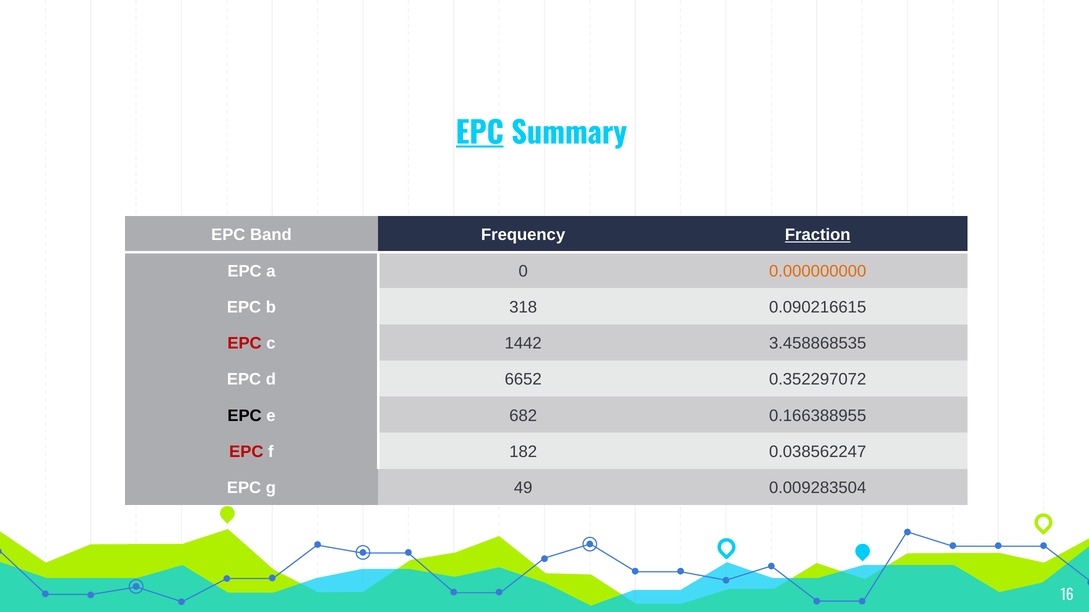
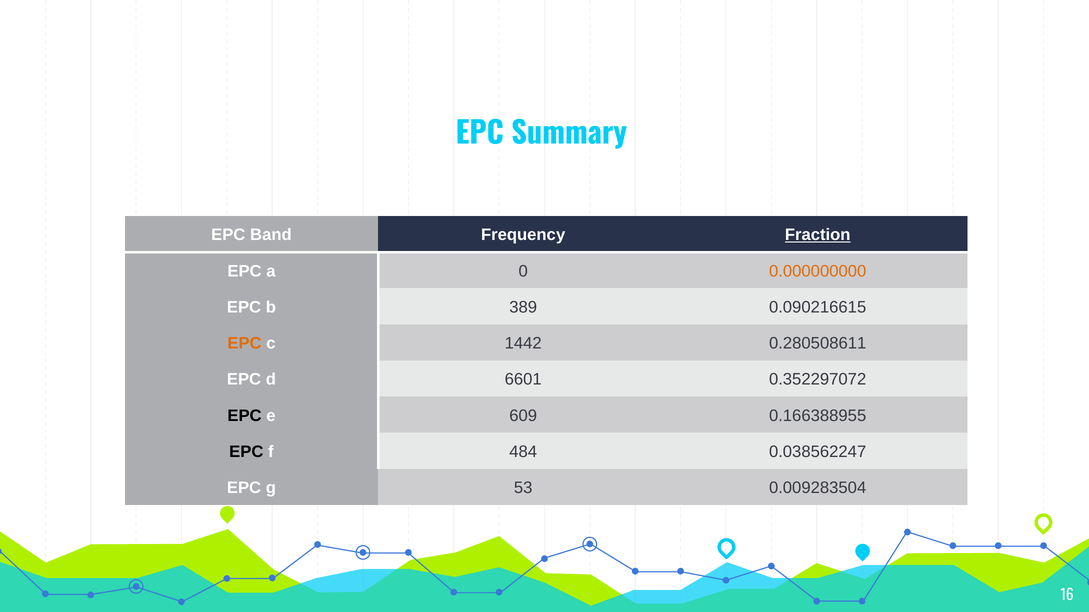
EPC underline: present -> none (480, 134)
318: 318 -> 389 (523, 307)
EPC colour: red -> orange (245, 344)
3.458868535: 3.458868535 -> 0.280508611 (818, 344)
6652: 6652 -> 6601 (523, 380)
682: 682 -> 609 (523, 416)
EPC colour: red -> black (246, 452)
182: 182 -> 484 (523, 452)
49: 49 -> 53 (523, 488)
